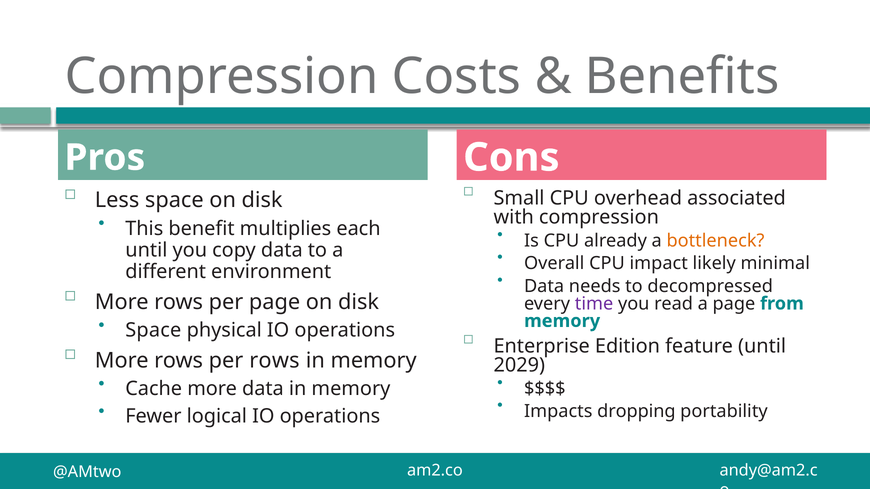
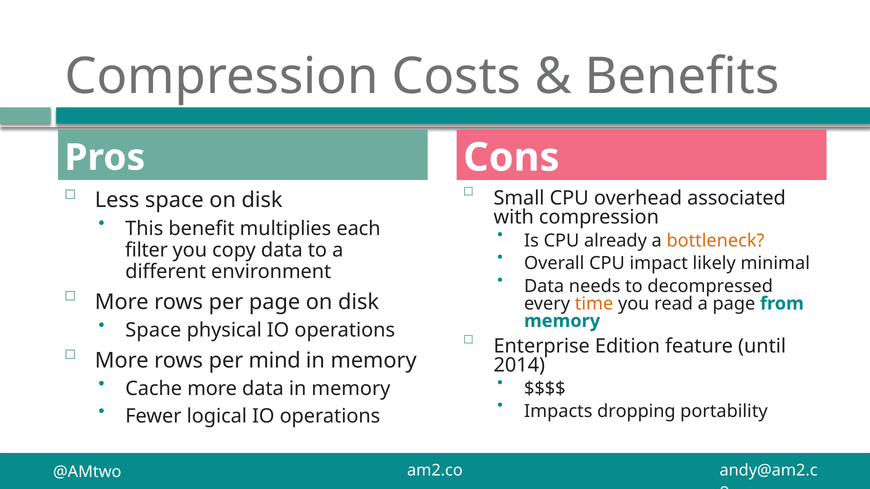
until: until -> filter (146, 250)
time colour: purple -> orange (594, 304)
per rows: rows -> mind (275, 361)
2029: 2029 -> 2014 (519, 366)
